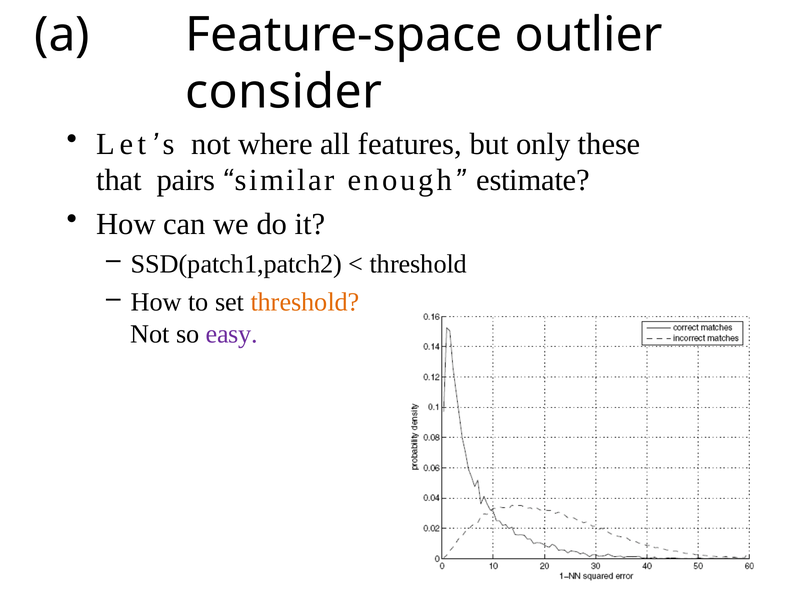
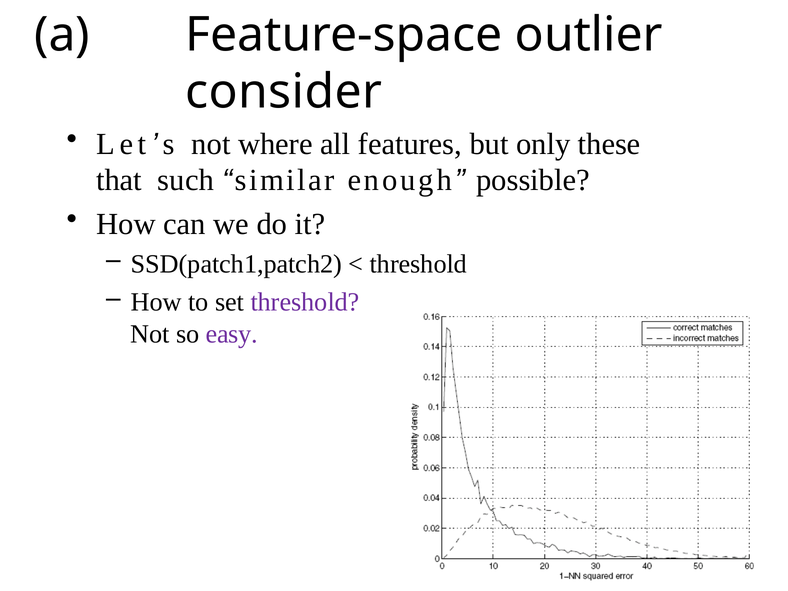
pairs: pairs -> such (186, 180)
estimate: estimate -> possible (533, 180)
threshold colour: orange -> purple (305, 302)
